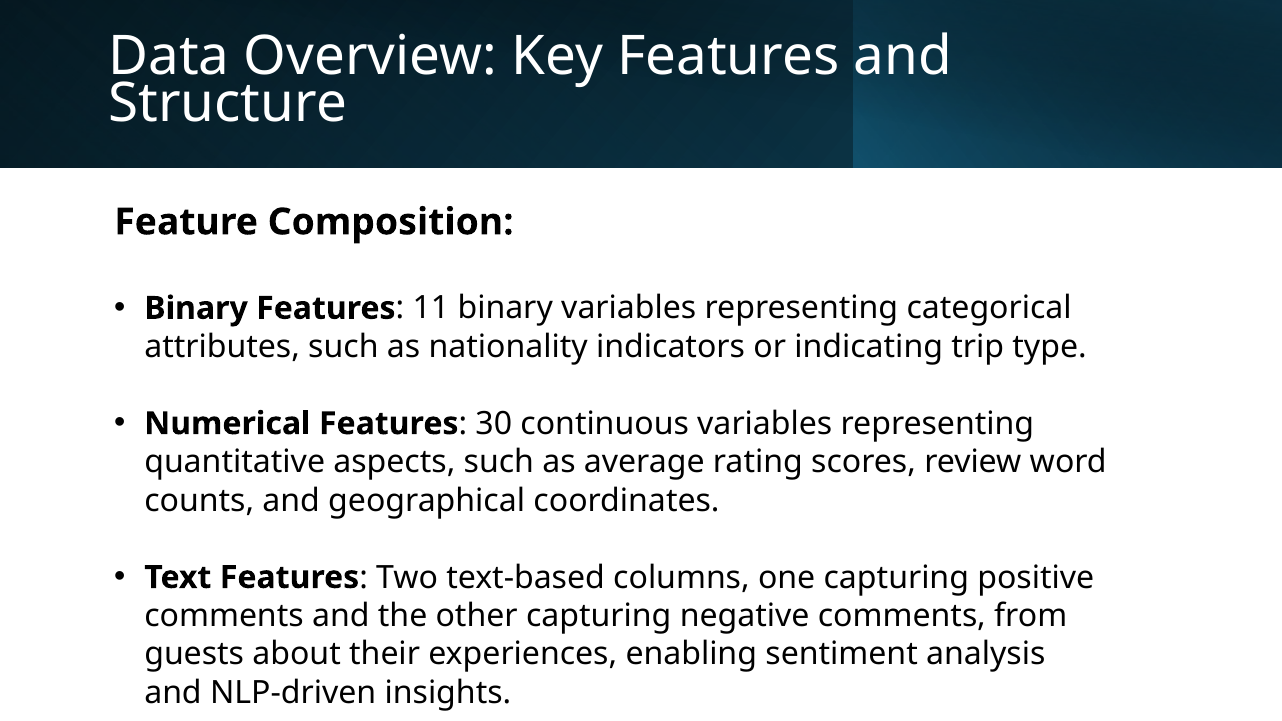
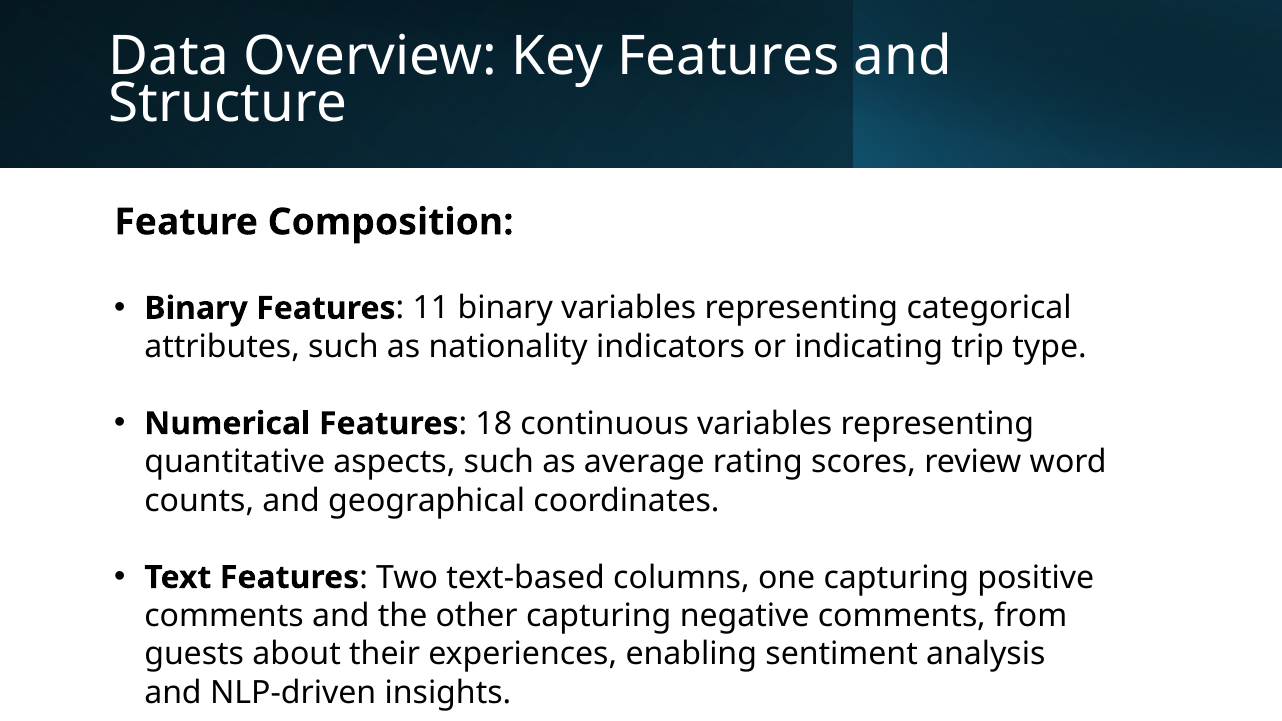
30: 30 -> 18 (494, 424)
